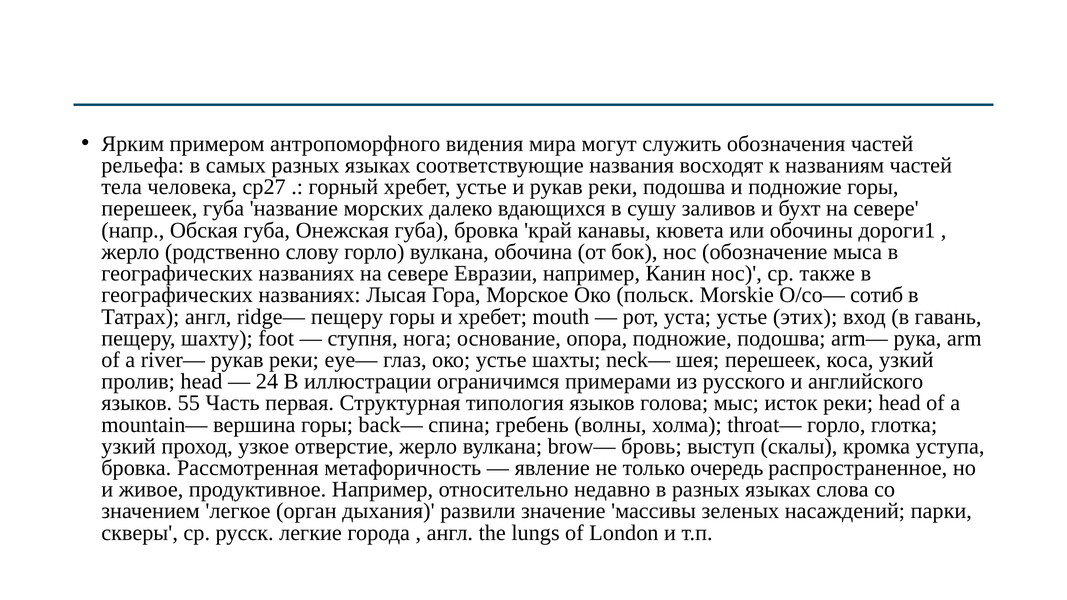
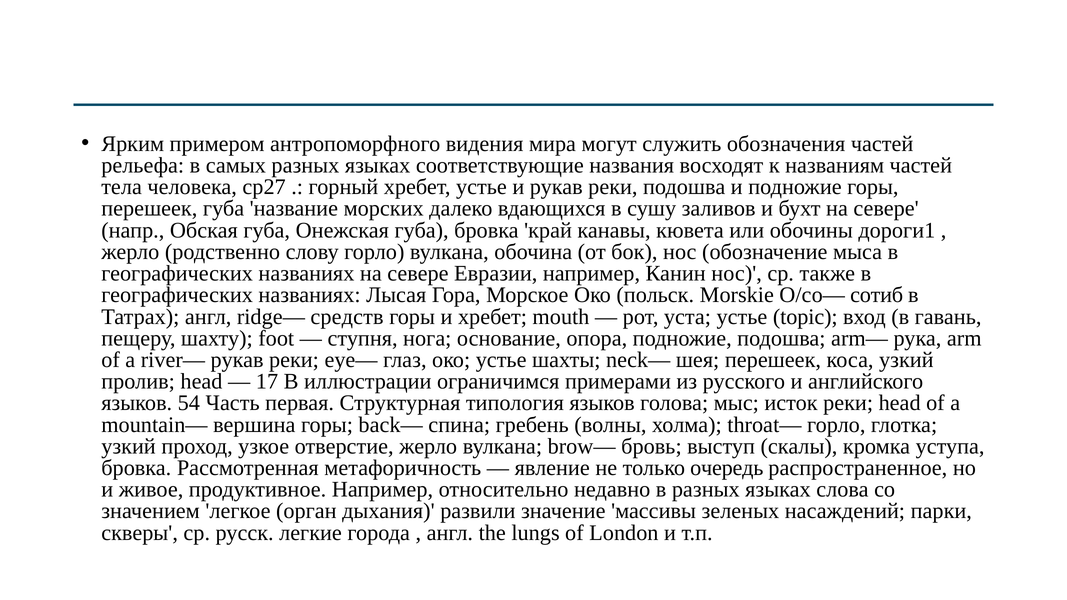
ridge— пещеру: пещеру -> средств (347, 317)
этих: этих -> topic (805, 317)
24: 24 -> 17 (267, 382)
55: 55 -> 54 (189, 403)
